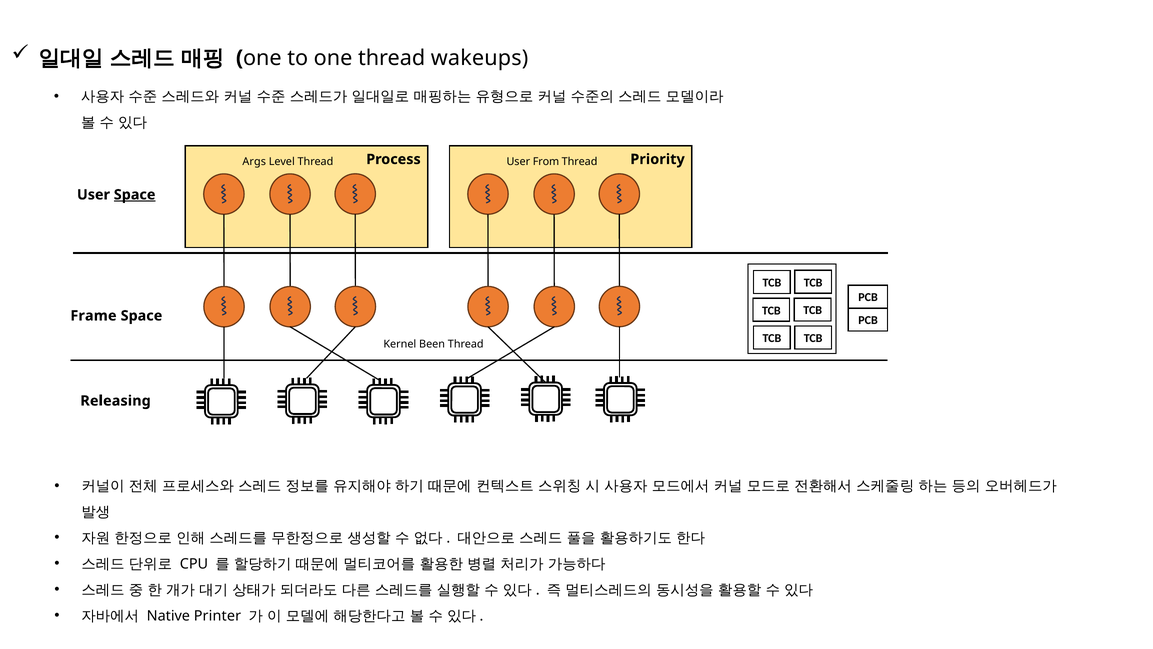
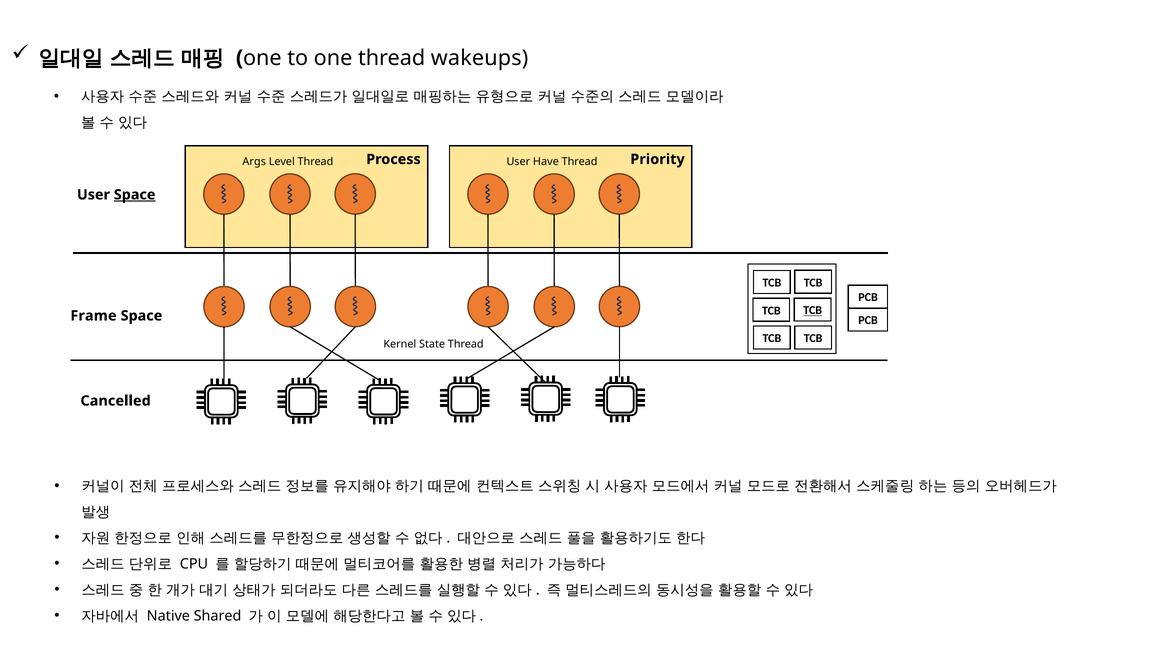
From: From -> Have (546, 161)
TCB underline: none -> present (813, 310)
Been: Been -> State (432, 344)
Releasing: Releasing -> Cancelled (116, 401)
Printer: Printer -> Shared (218, 615)
